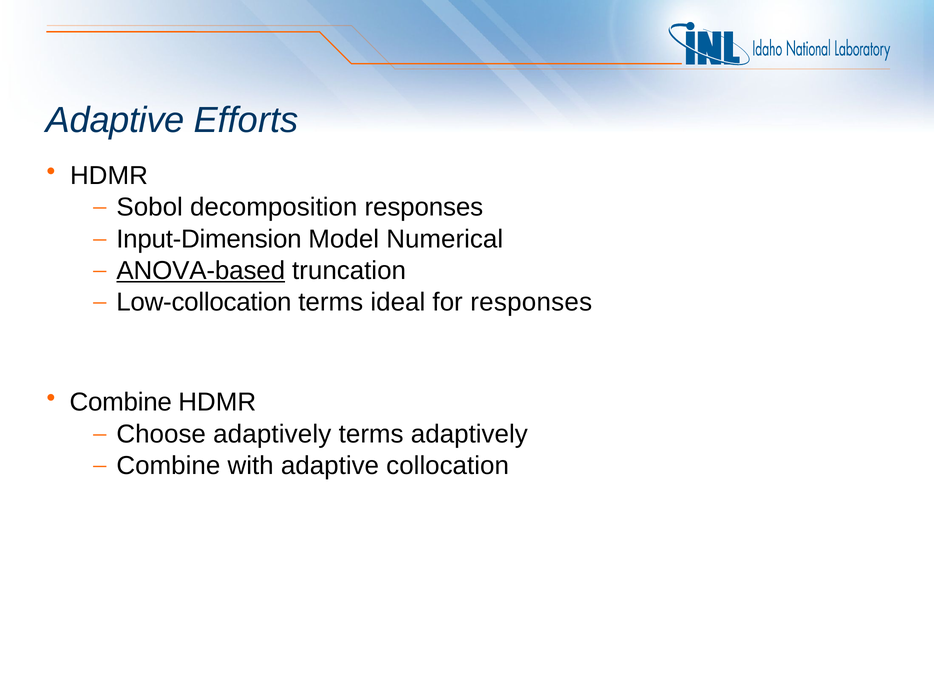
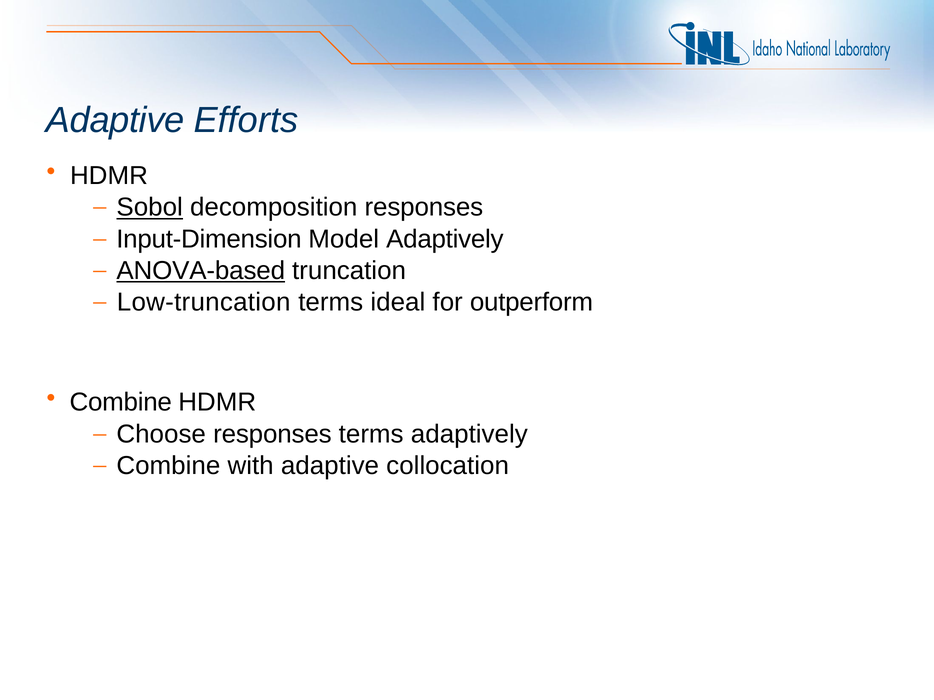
Sobol underline: none -> present (150, 208)
Model Numerical: Numerical -> Adaptively (445, 239)
Low-collocation: Low-collocation -> Low-truncation (204, 303)
for responses: responses -> outperform (531, 303)
Choose adaptively: adaptively -> responses (272, 434)
